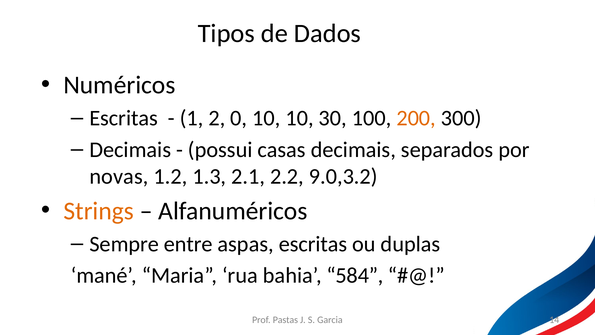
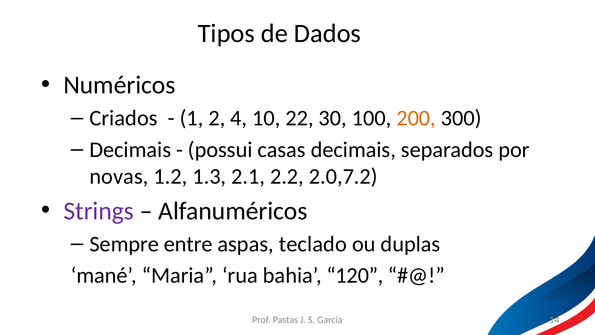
Escritas: Escritas -> Criados (124, 118)
0: 0 -> 4 (239, 118)
10 10: 10 -> 22 (299, 118)
9.0,3.2: 9.0,3.2 -> 2.0,7.2 (343, 176)
Strings colour: orange -> purple (99, 211)
aspas escritas: escritas -> teclado (313, 244)
584: 584 -> 120 (355, 275)
